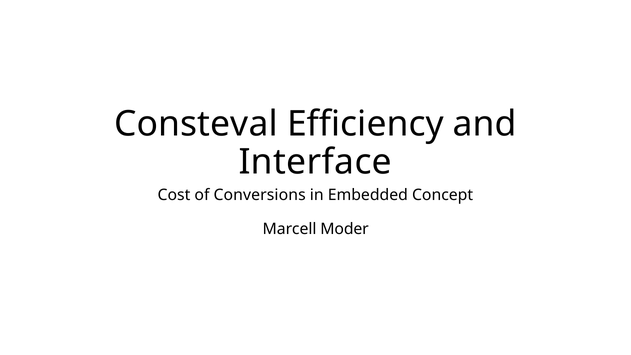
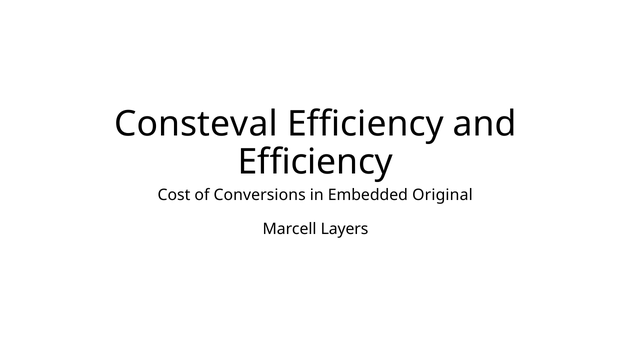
Interface: Interface -> Efficiency (316, 162)
Concept: Concept -> Original (442, 195)
Moder: Moder -> Layers (344, 229)
